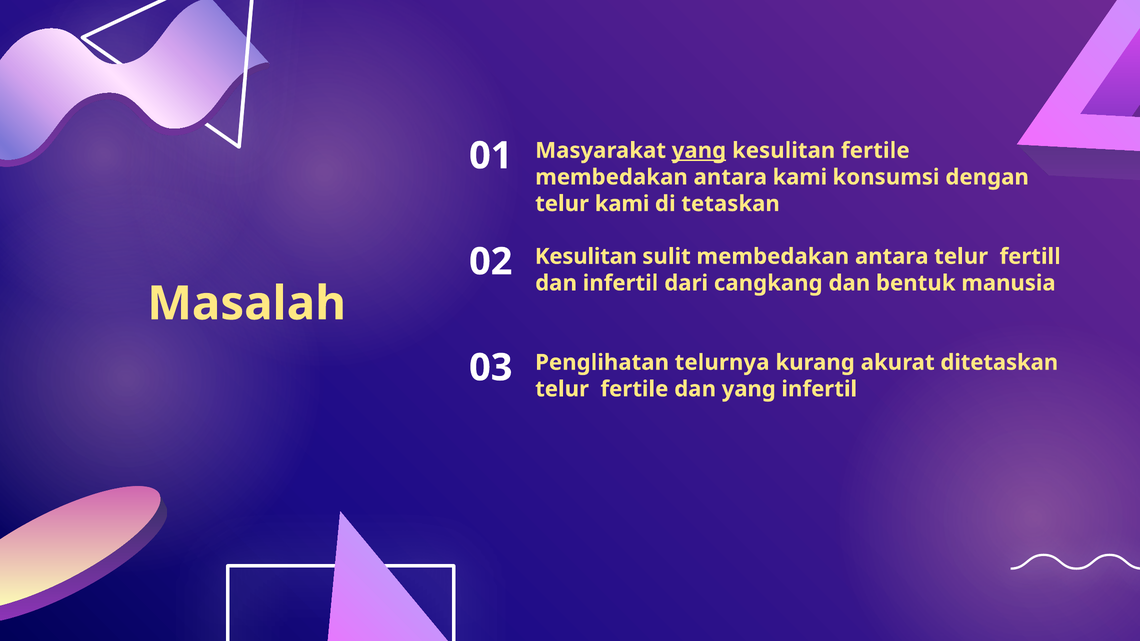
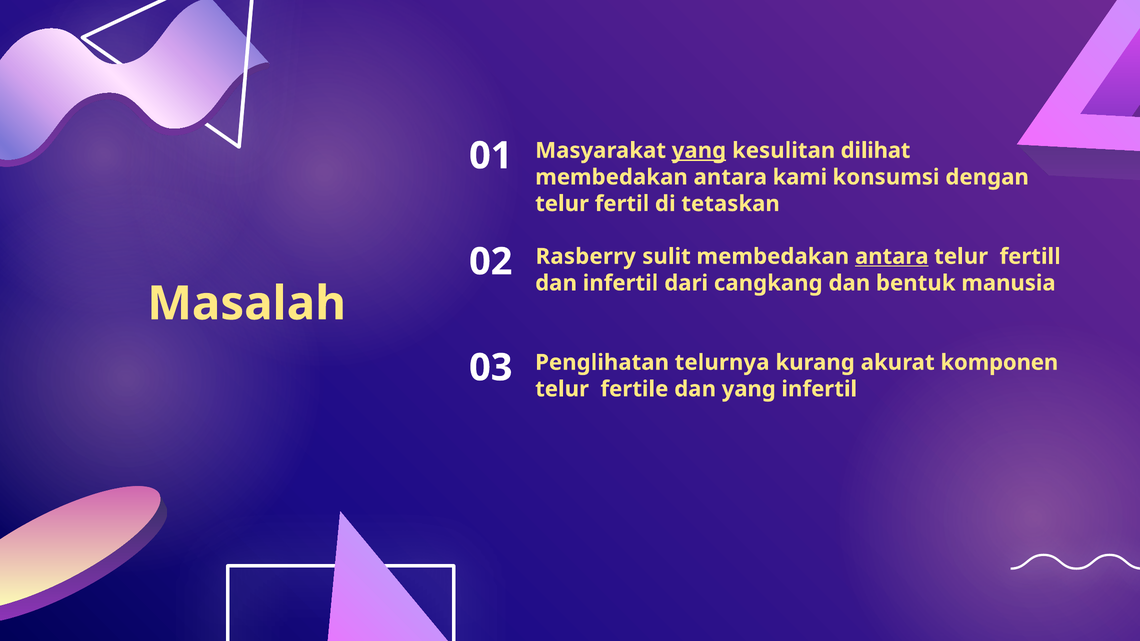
kesulitan fertile: fertile -> dilihat (876, 151)
telur kami: kami -> fertil (622, 204)
02 Kesulitan: Kesulitan -> Rasberry (586, 257)
antara underline: none -> present (892, 257)
ditetaskan: ditetaskan -> komponen (999, 363)
